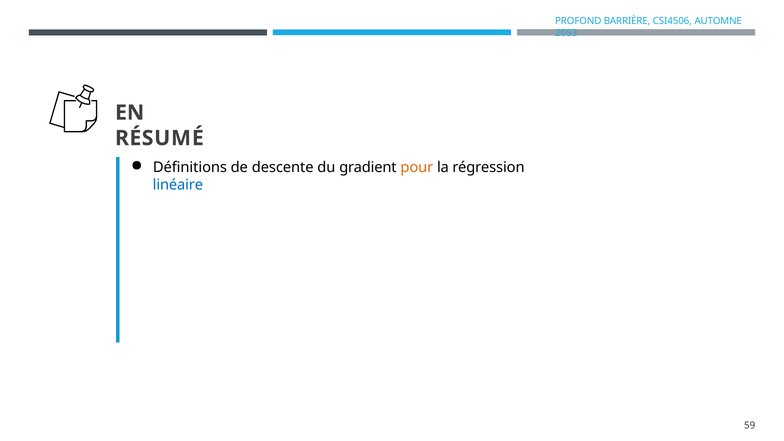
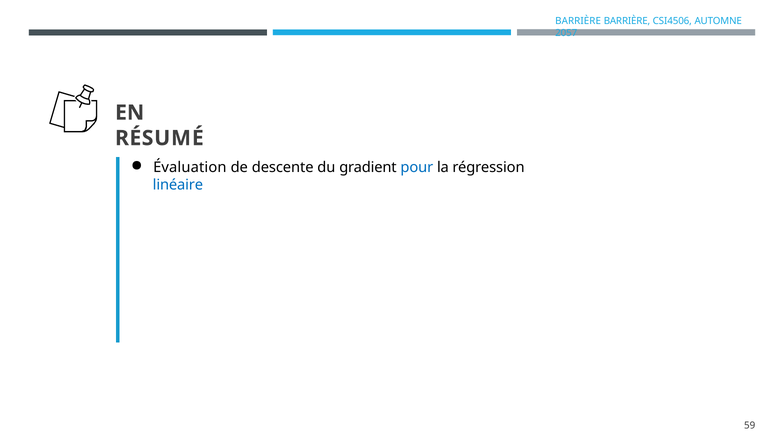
PROFOND: PROFOND -> BARRIÈRE (578, 21)
2053: 2053 -> 2057 (566, 33)
Définitions: Définitions -> Évaluation (190, 167)
pour colour: orange -> blue (417, 167)
